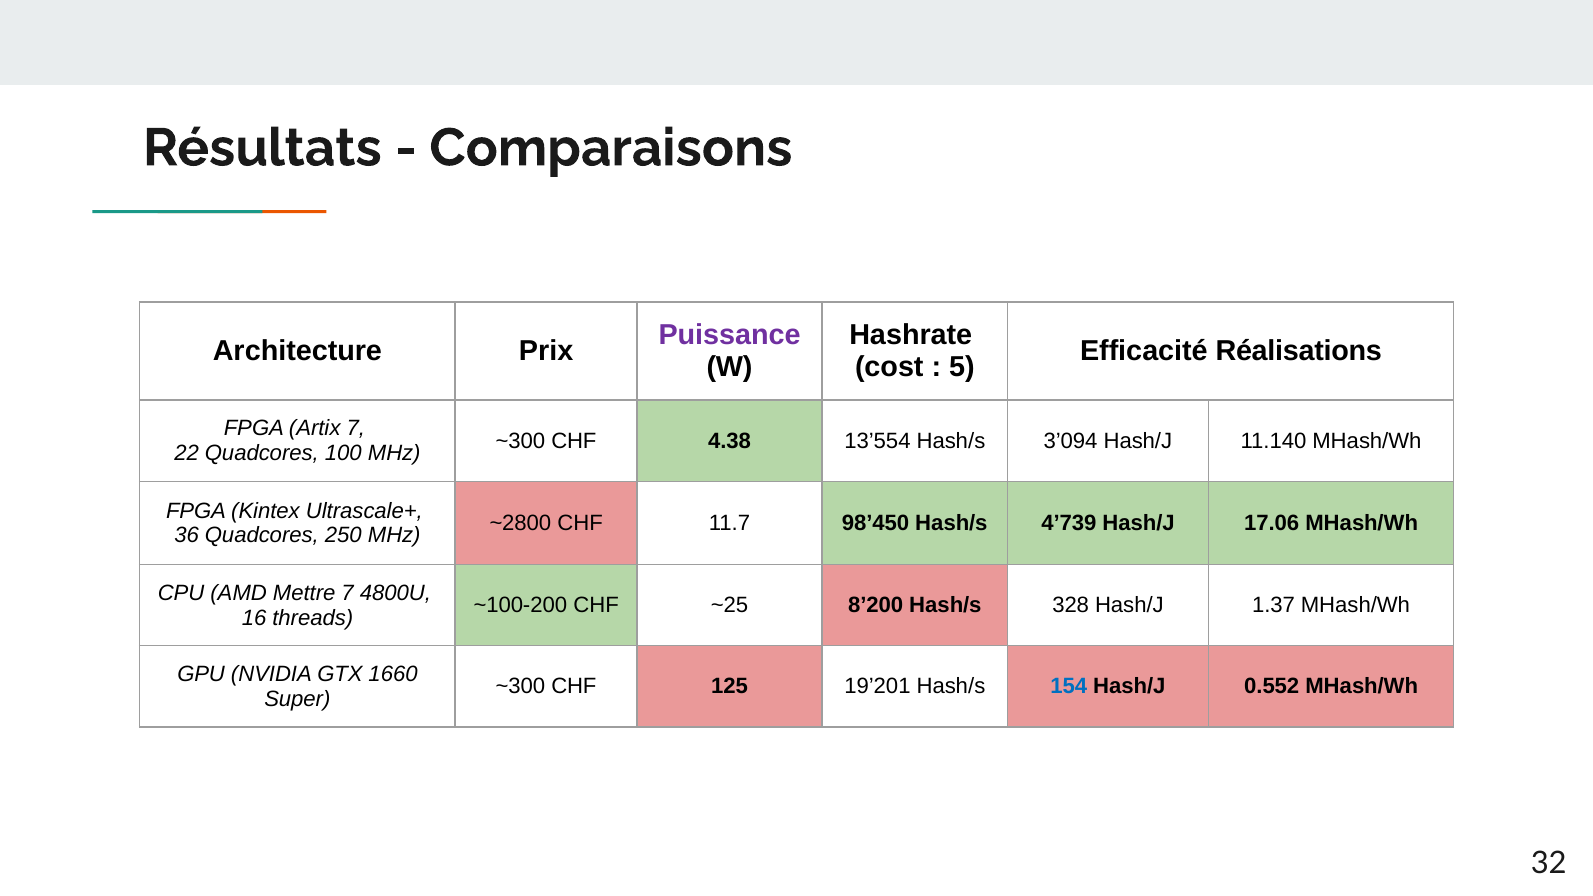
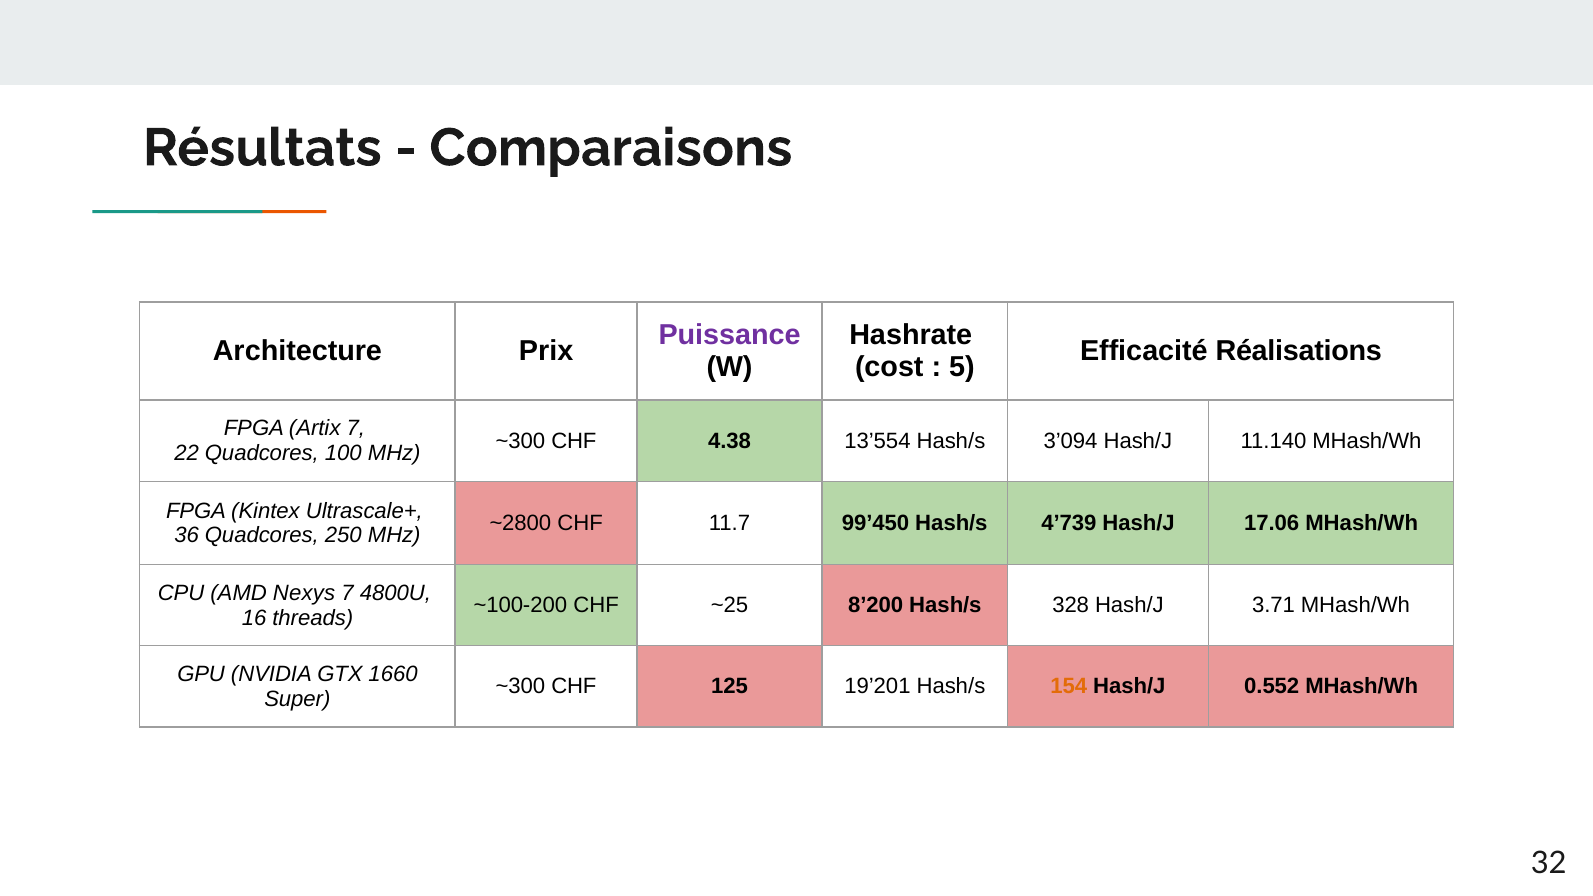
98’450: 98’450 -> 99’450 (876, 523)
Mettre: Mettre -> Nexys (304, 593)
1.37: 1.37 -> 3.71 (1273, 605)
154 colour: blue -> orange (1069, 687)
